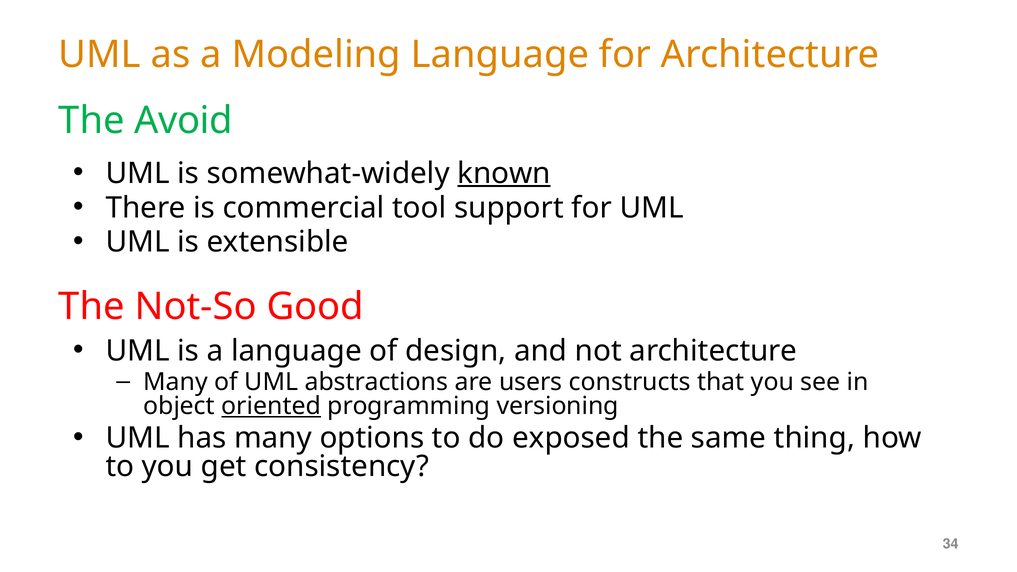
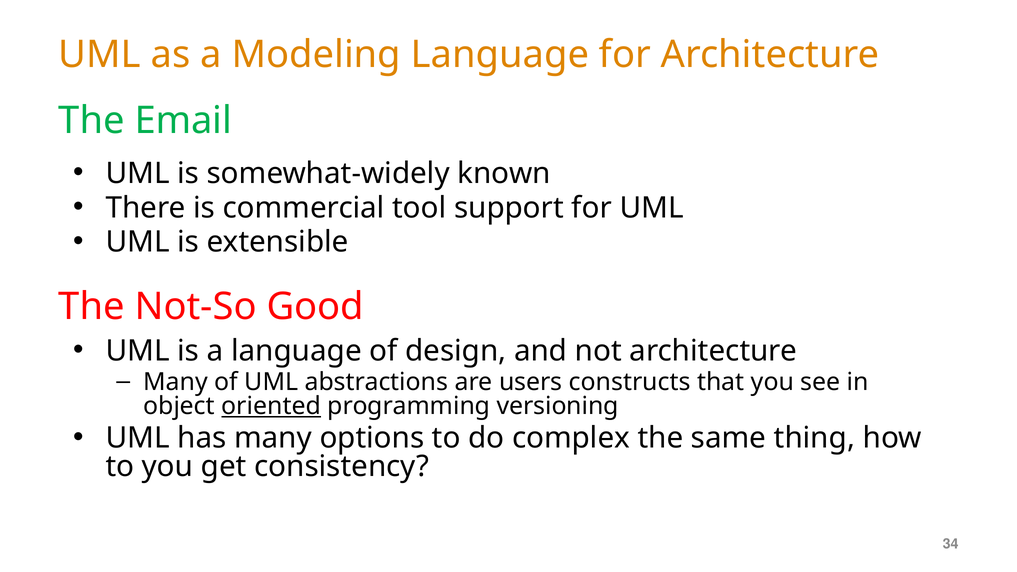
Avoid: Avoid -> Email (183, 121)
known underline: present -> none (504, 173)
exposed: exposed -> complex (571, 438)
